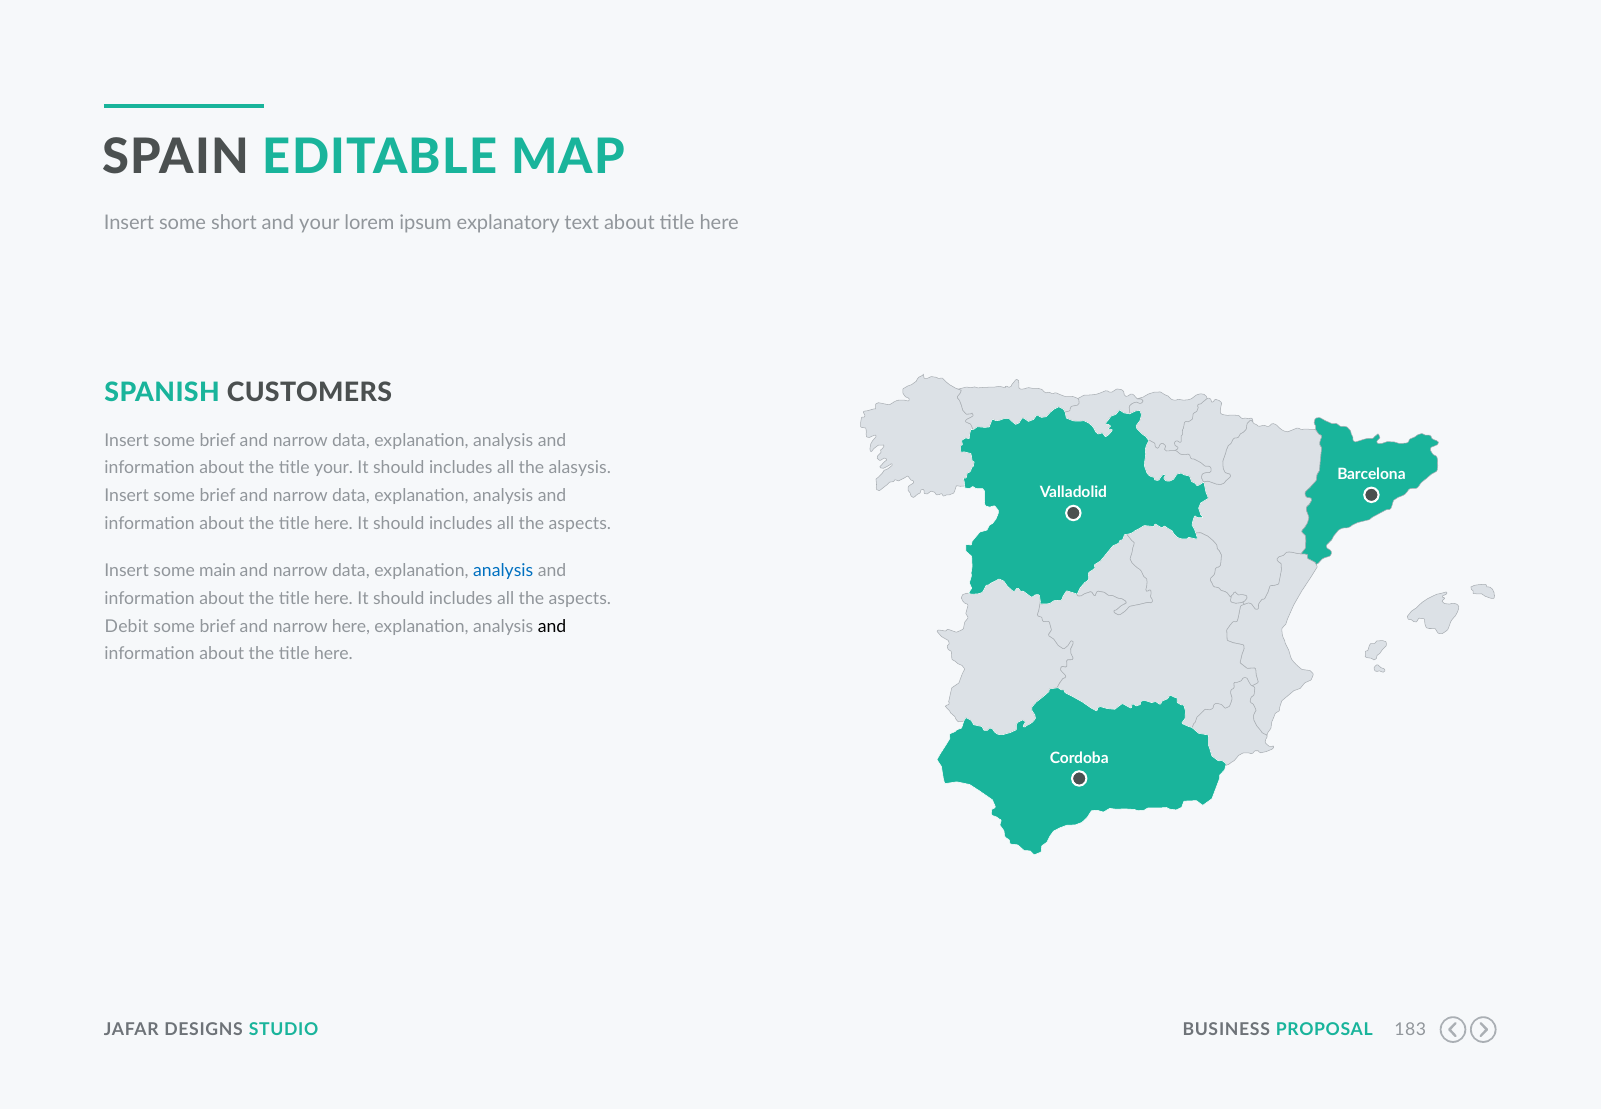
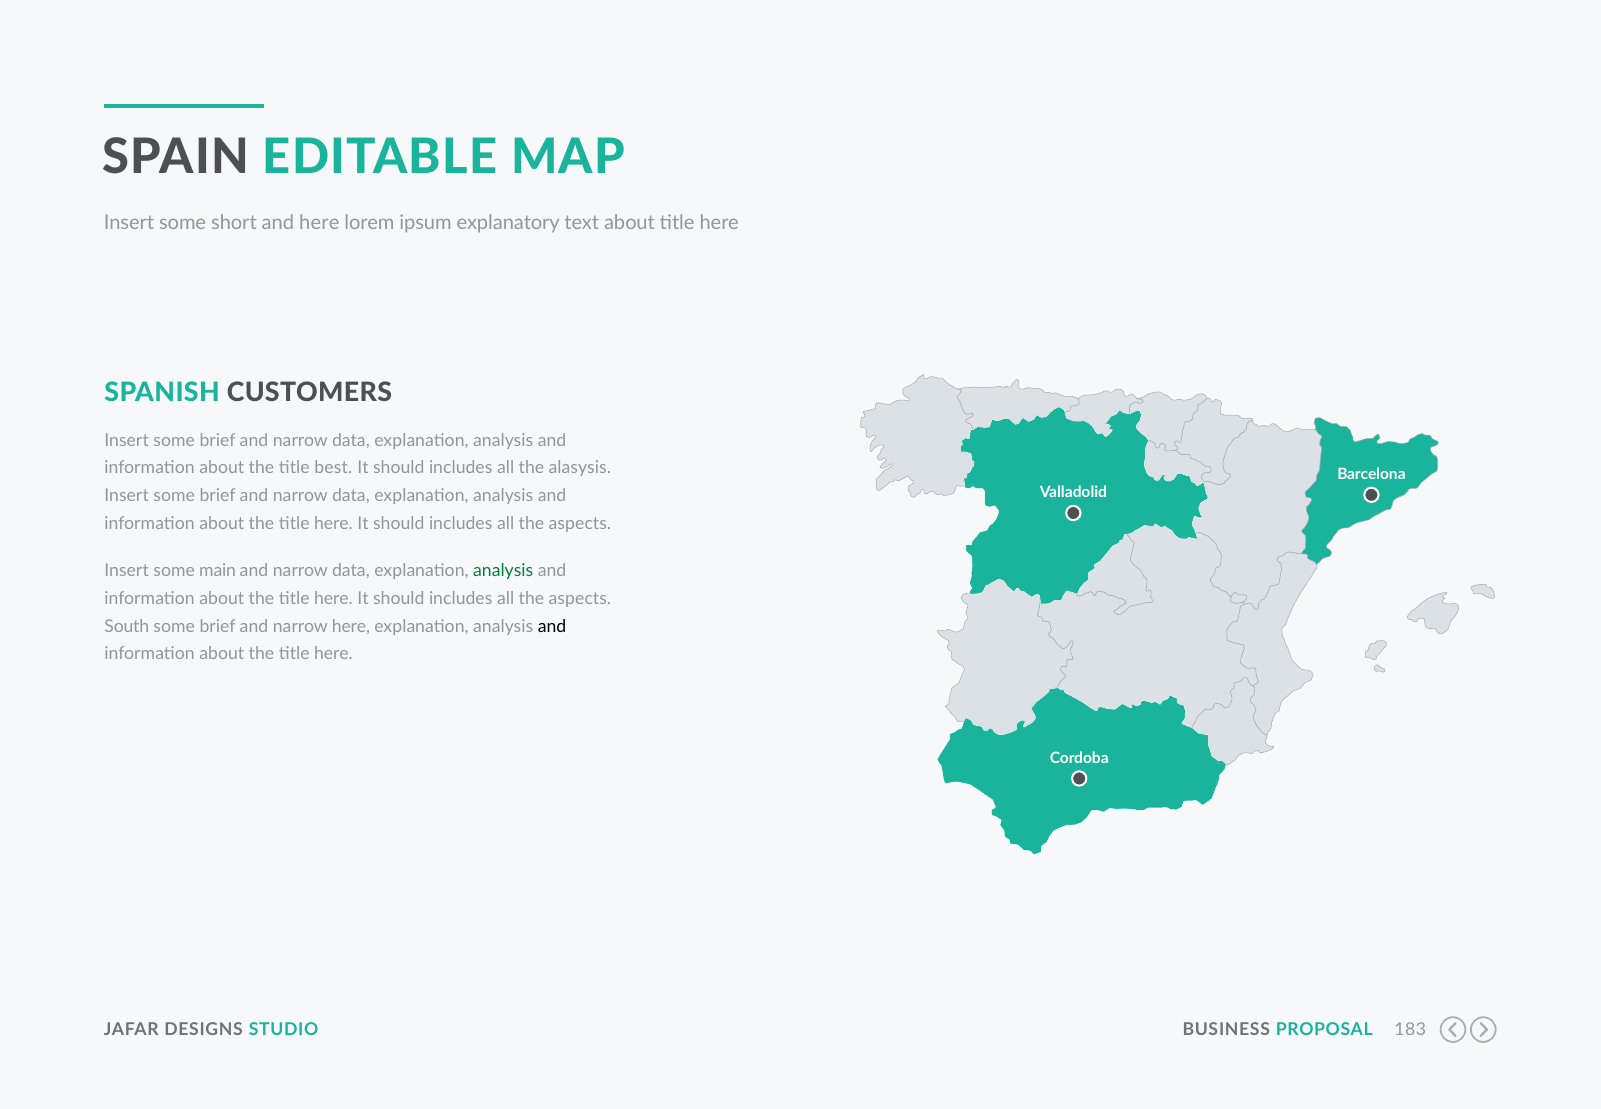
and your: your -> here (319, 223)
title your: your -> best (333, 468)
analysis colour: blue -> green (503, 571)
Debit: Debit -> South (127, 626)
